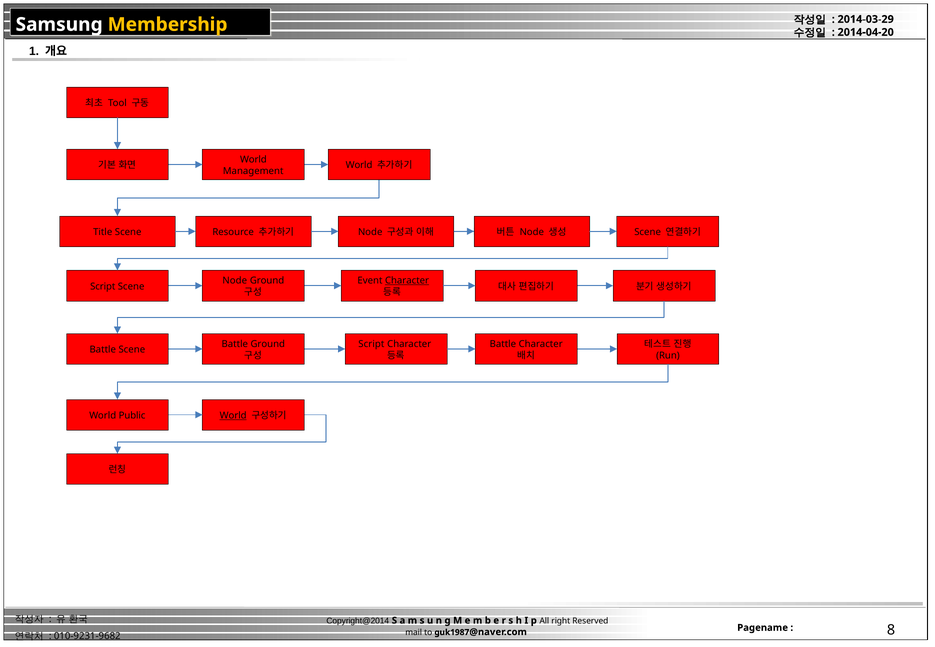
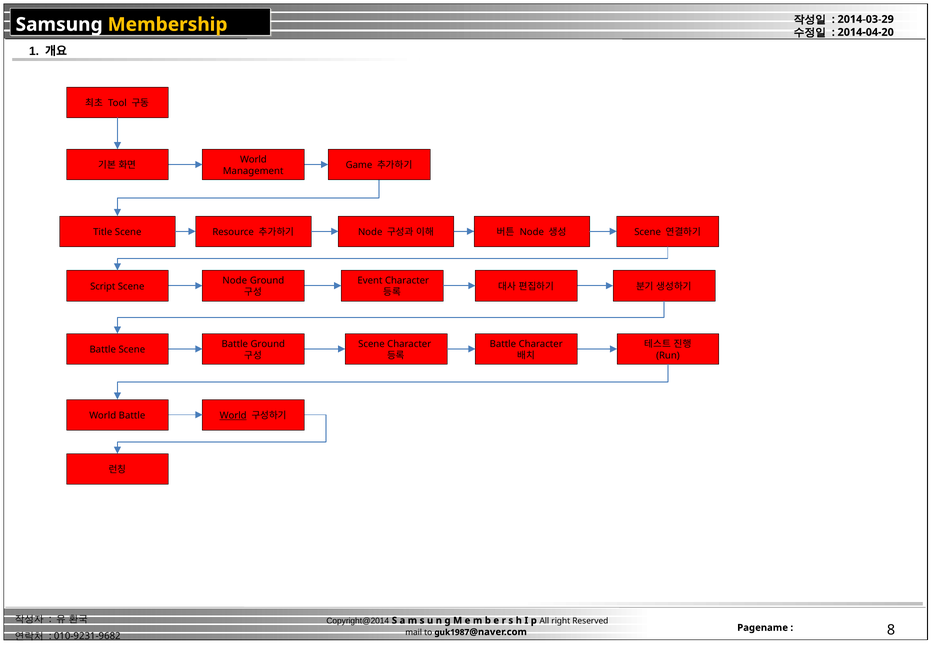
World: World -> Game (359, 165)
Character underline: present -> none (407, 281)
Script: Script -> Scene (371, 344)
World Public: Public -> Battle (132, 416)
